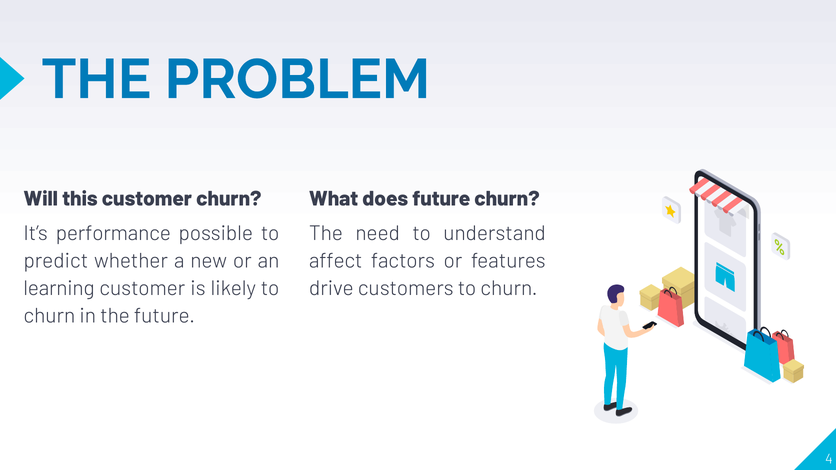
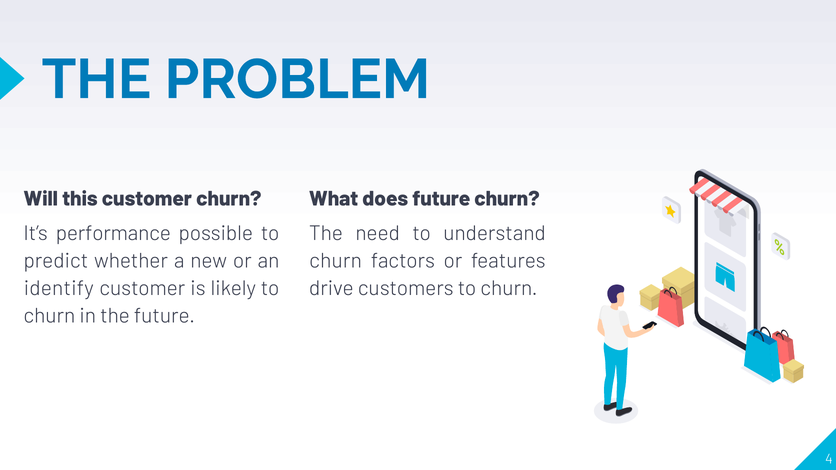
affect: affect -> churn (336, 261)
learning: learning -> identify (59, 289)
